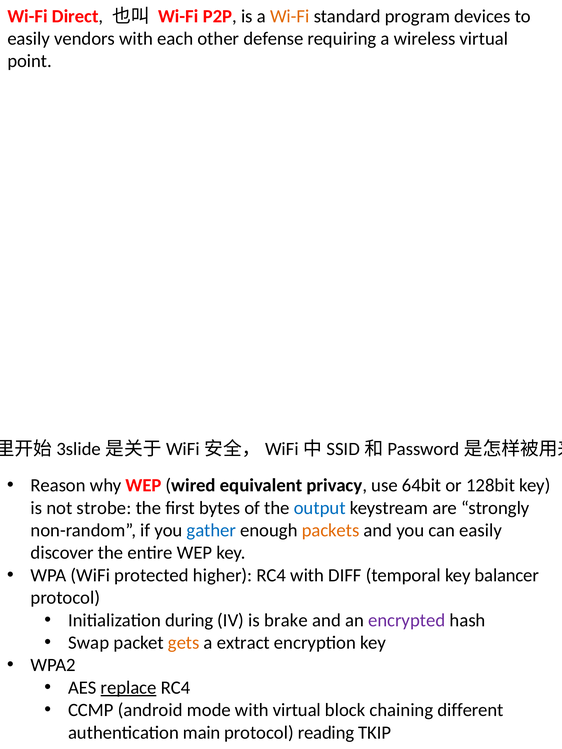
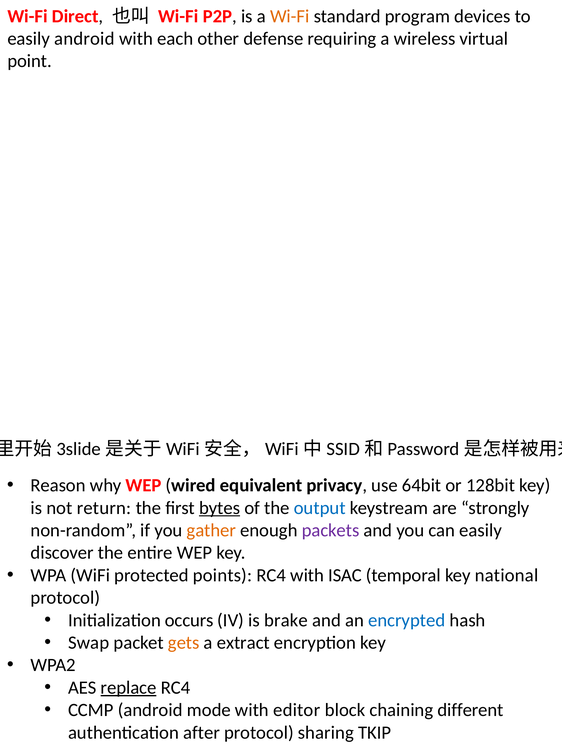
easily vendors: vendors -> android (84, 39)
strobe: strobe -> return (104, 508)
bytes underline: none -> present (220, 508)
gather colour: blue -> orange (211, 531)
packets colour: orange -> purple (331, 531)
higher: higher -> points (223, 575)
DIFF: DIFF -> ISAC (345, 575)
balancer: balancer -> national (507, 575)
during: during -> occurs (189, 620)
encrypted colour: purple -> blue (407, 620)
with virtual: virtual -> editor (297, 710)
main: main -> after (202, 733)
reading: reading -> sharing (326, 733)
